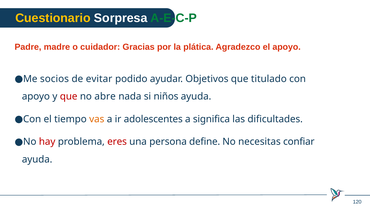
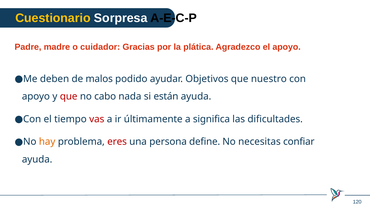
A-E-C-P colour: green -> black (174, 18)
socios: socios -> deben (55, 79)
evitar: evitar -> malos (99, 79)
titulado: titulado -> nuestro (269, 79)
abre: abre -> cabo (105, 96)
niños: niños -> están (166, 96)
vas colour: orange -> red (97, 119)
adolescentes: adolescentes -> últimamente (153, 119)
hay colour: red -> orange (47, 142)
